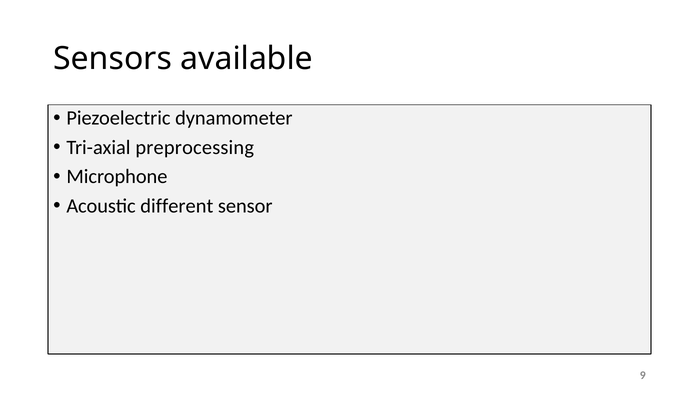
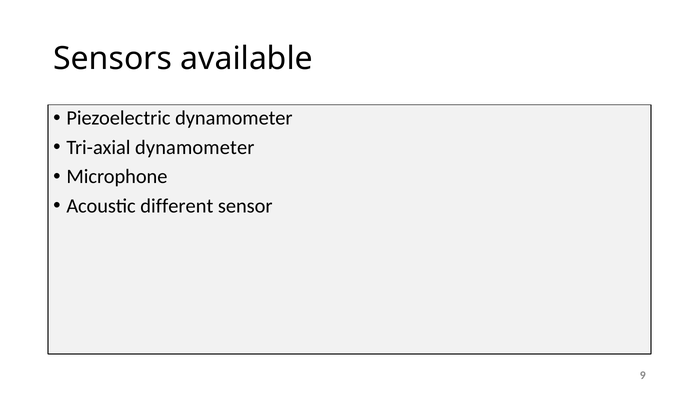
Tri-axial preprocessing: preprocessing -> dynamometer (195, 147)
